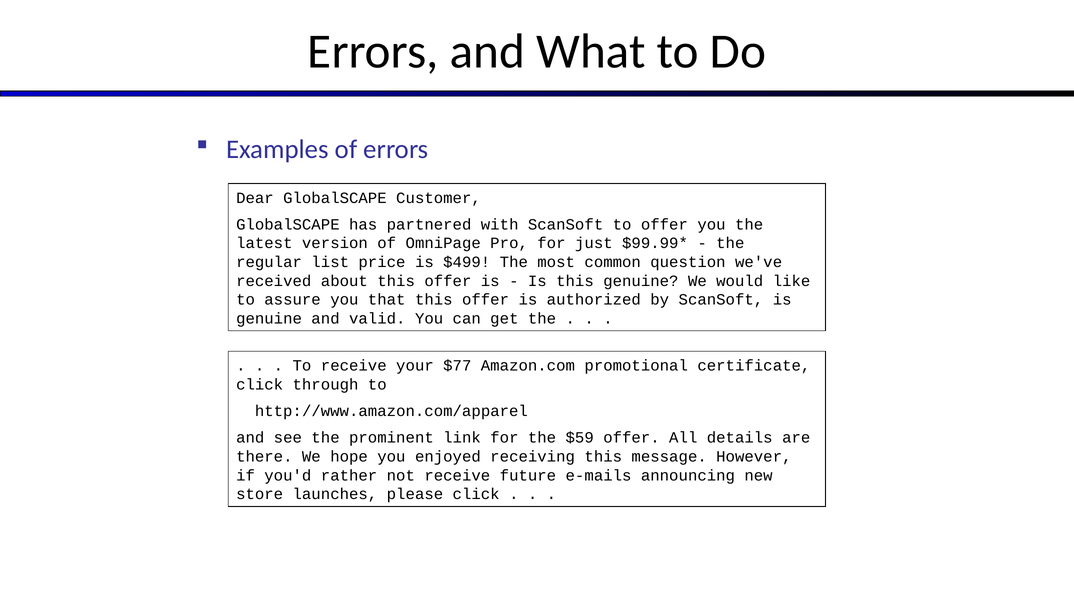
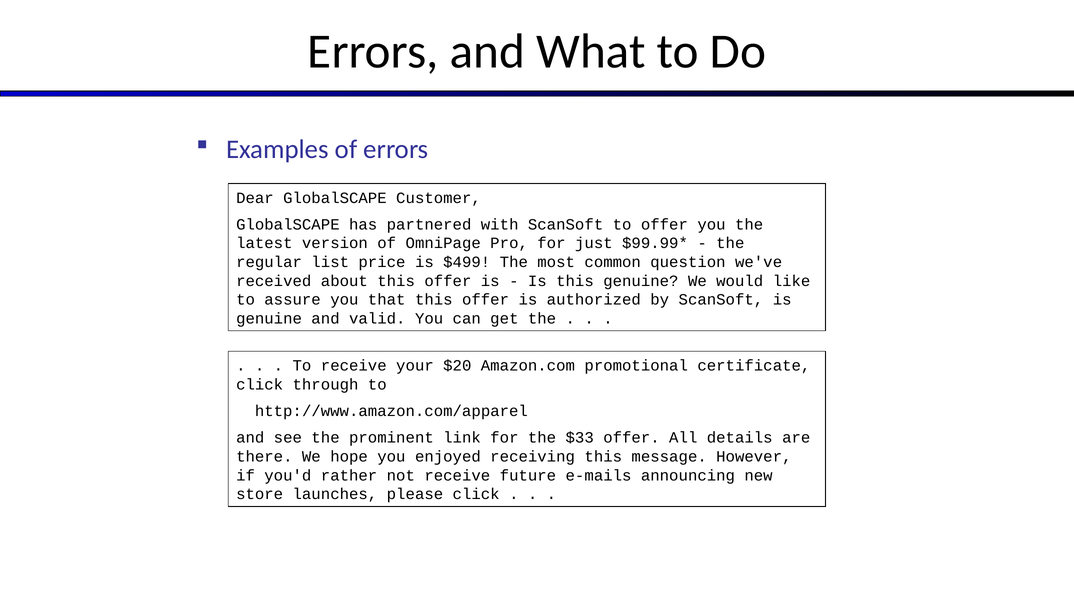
$77: $77 -> $20 (457, 366)
$59: $59 -> $33 (580, 438)
